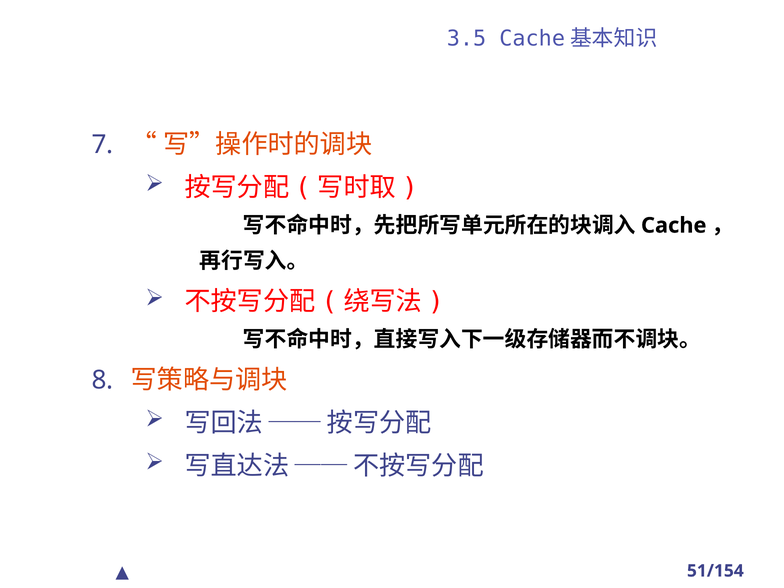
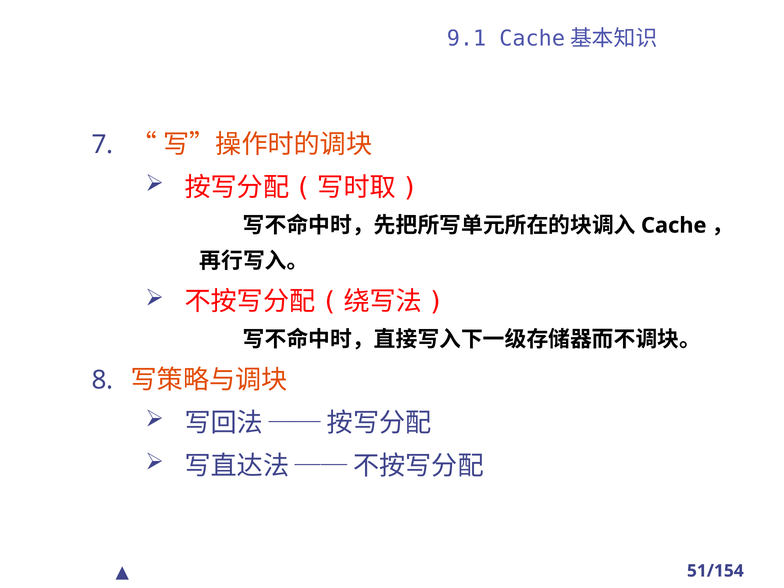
3.5: 3.5 -> 9.1 (466, 38)
